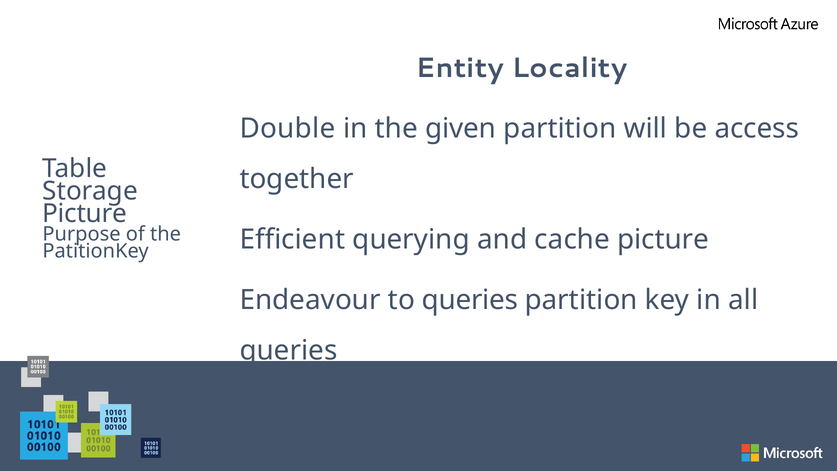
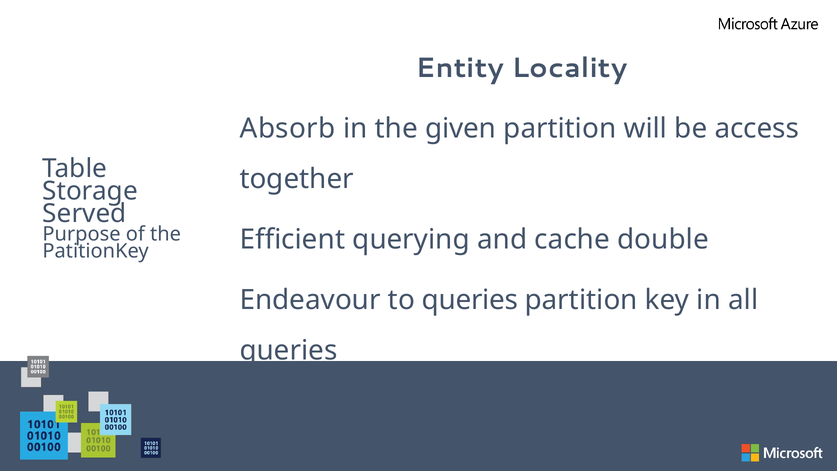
Double: Double -> Absorb (288, 129)
Picture: Picture -> Served (84, 214)
cache picture: picture -> double (663, 239)
